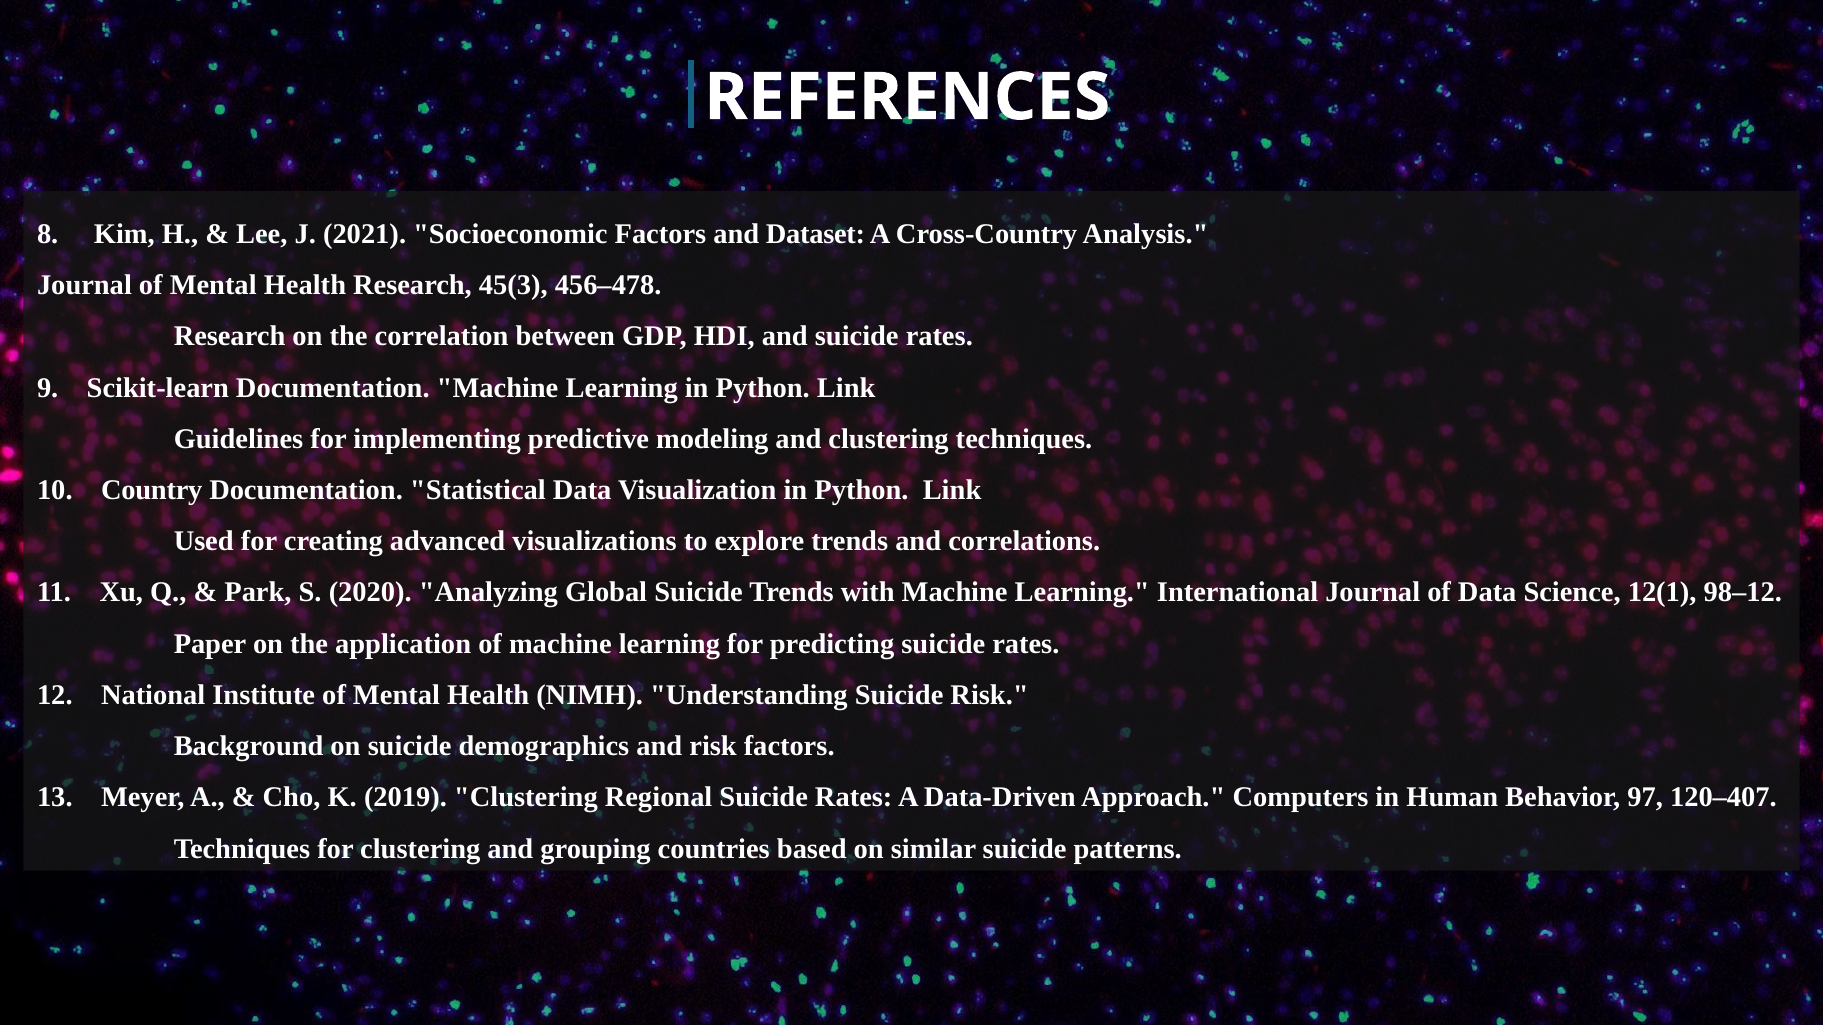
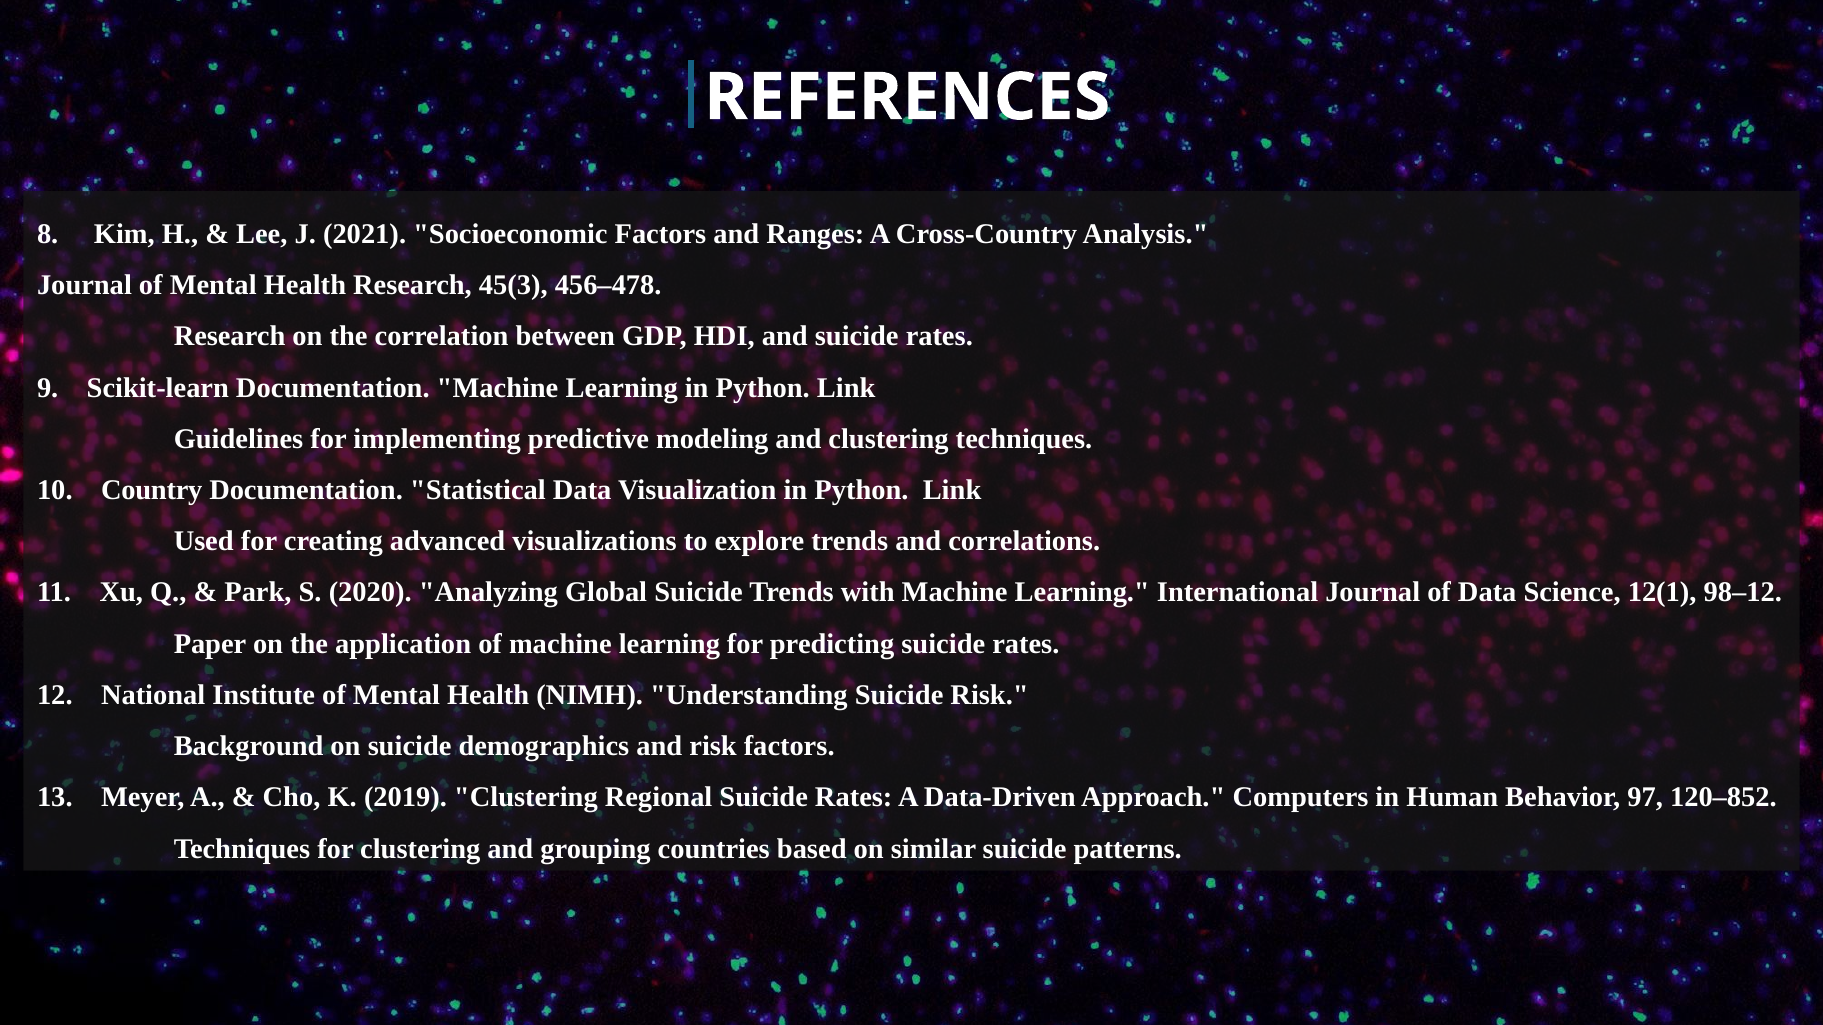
Dataset: Dataset -> Ranges (815, 234)
120–407: 120–407 -> 120–852 (1723, 798)
